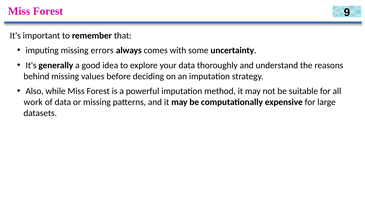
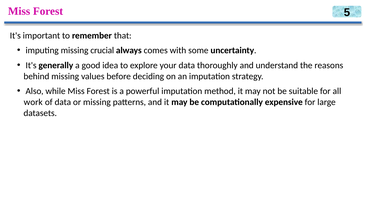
9: 9 -> 5 (347, 12)
errors: errors -> crucial (102, 50)
